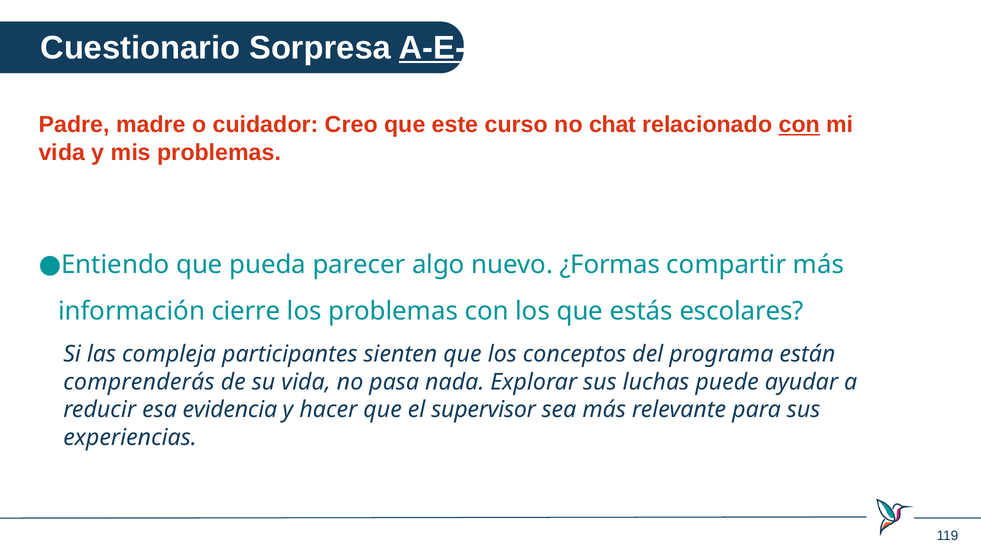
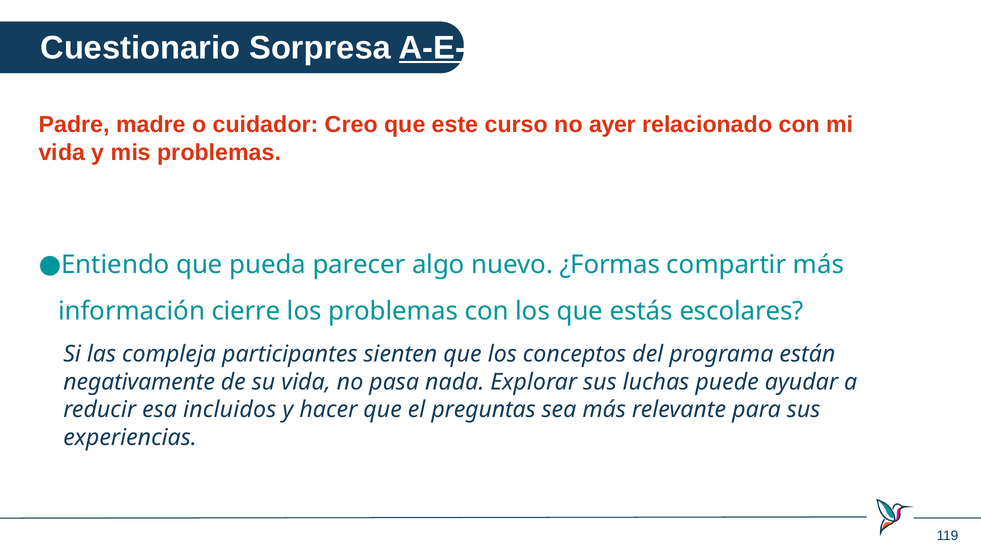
chat: chat -> ayer (612, 125)
con underline: present -> none (799, 125)
comprenderás: comprenderás -> negativamente (139, 382)
evidencia: evidencia -> incluidos (230, 410)
supervisor: supervisor -> preguntas (484, 410)
